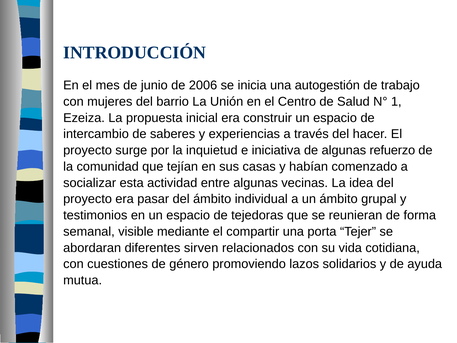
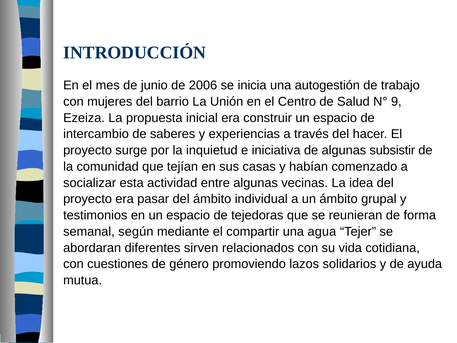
1: 1 -> 9 (396, 101)
refuerzo: refuerzo -> subsistir (392, 150)
visible: visible -> según (136, 231)
porta: porta -> agua (322, 231)
